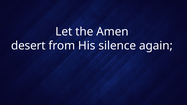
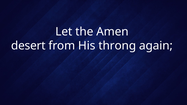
silence: silence -> throng (117, 46)
